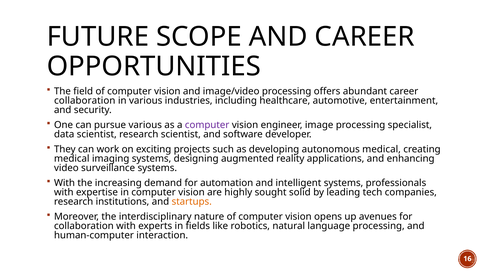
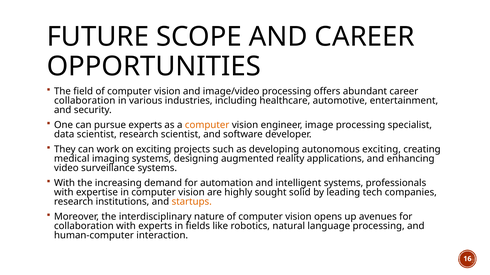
pursue various: various -> experts (145, 125)
computer colour: purple -> orange (207, 125)
autonomous medical: medical -> exciting (382, 150)
